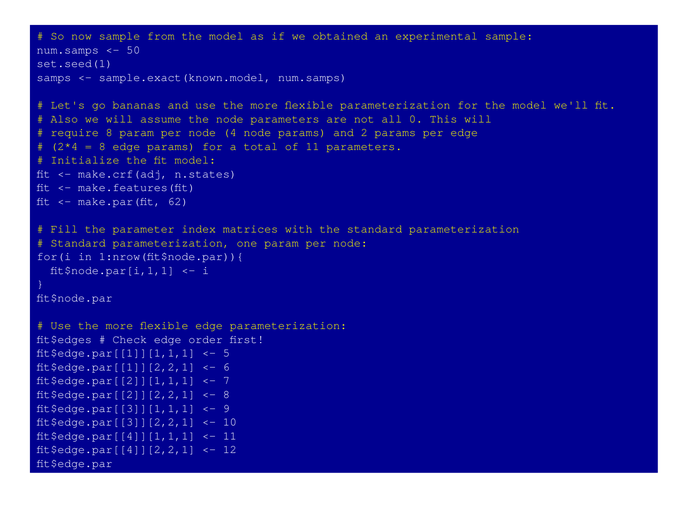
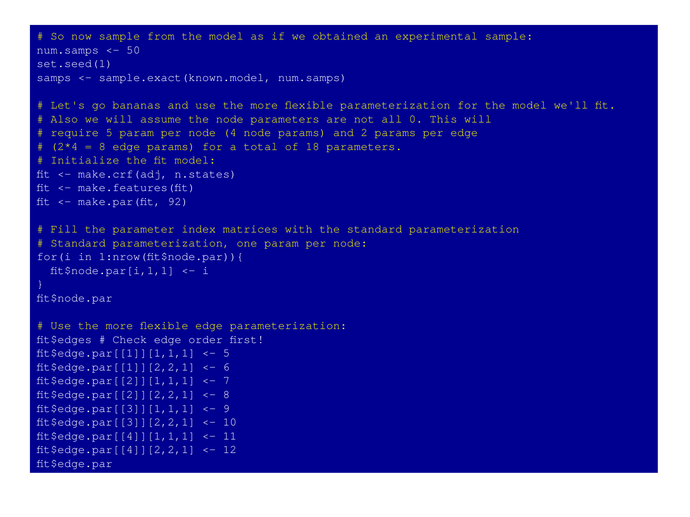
require 8: 8 -> 5 (109, 133)
of 11: 11 -> 18 (313, 146)
62: 62 -> 92 (178, 202)
